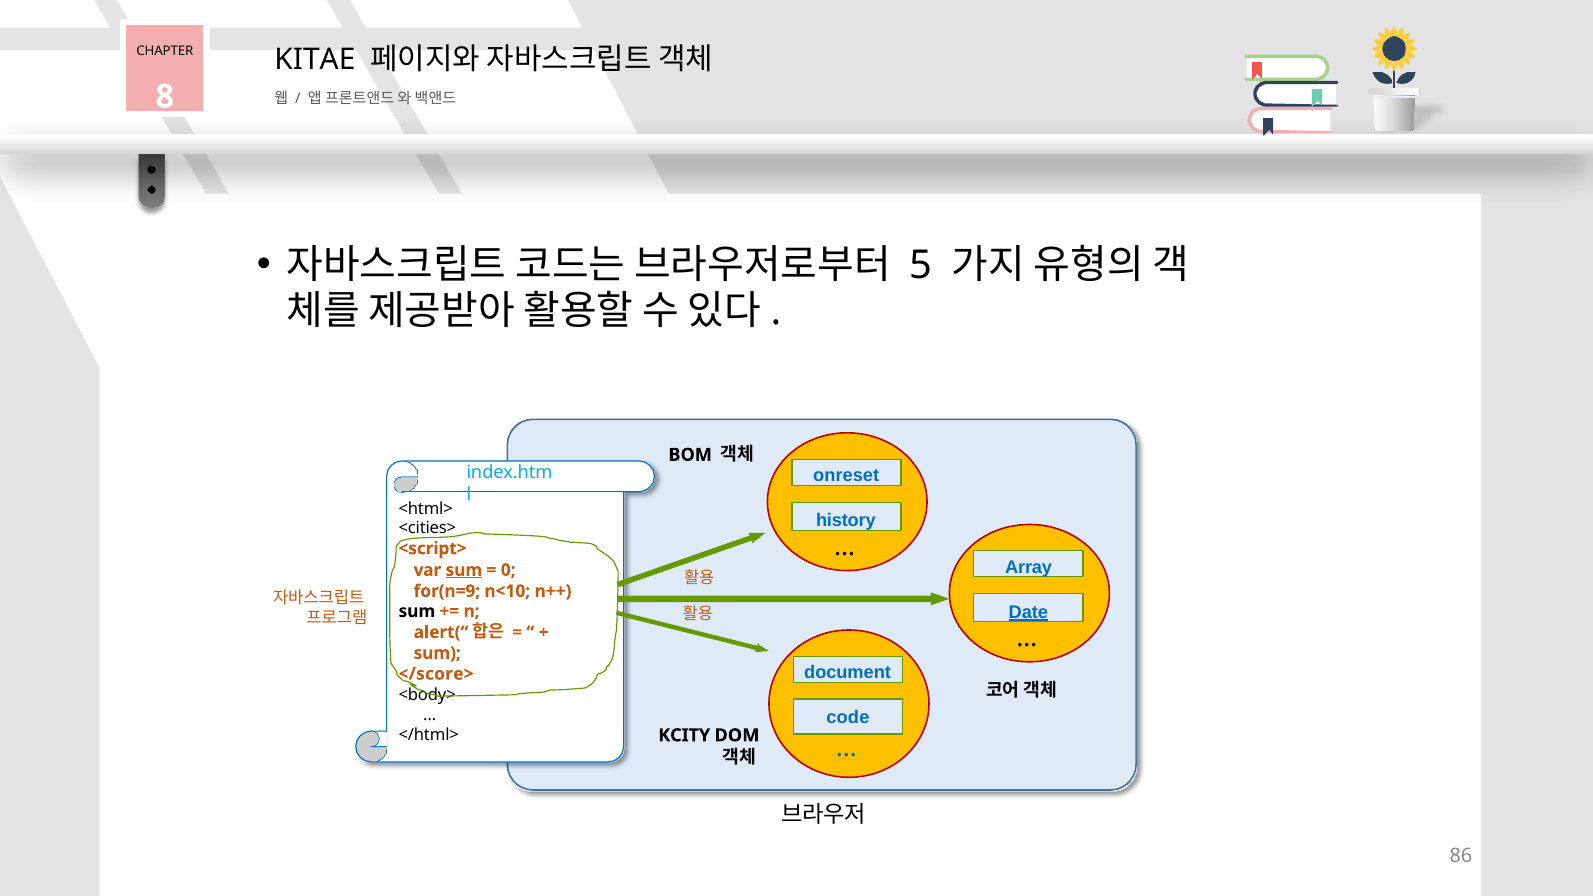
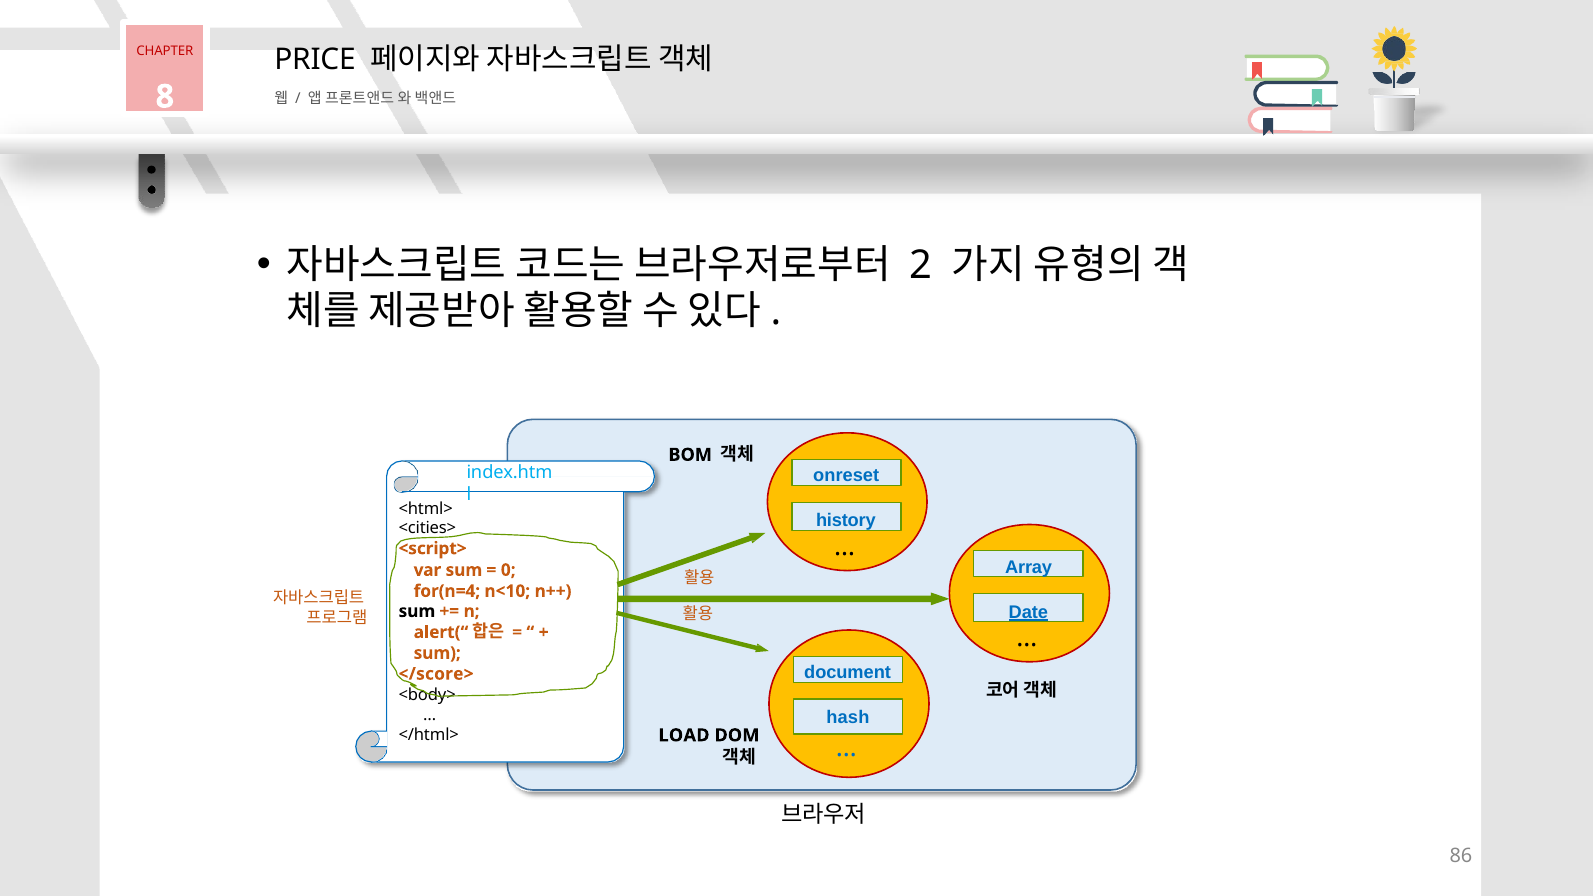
CHAPTER colour: black -> red (165, 52)
KITAE: KITAE -> PRICE (315, 59)
5: 5 -> 2 (921, 265)
sum underline: present -> none (464, 570)
for(n=9: for(n=9 -> for(n=4 (447, 591)
code: code -> hash (848, 718)
KCITY: KCITY -> LOAD (684, 735)
